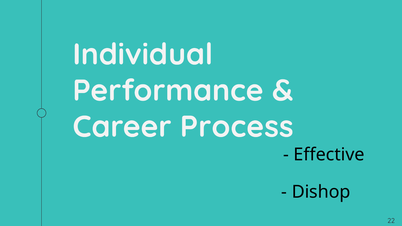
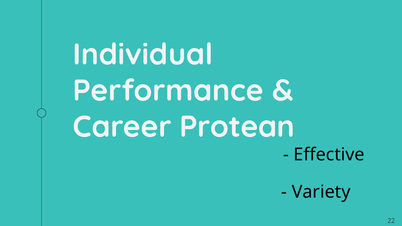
Process: Process -> Protean (237, 127)
Dishop: Dishop -> Variety (321, 192)
